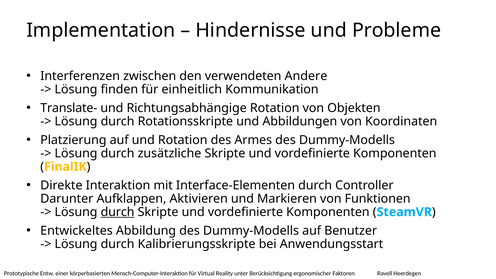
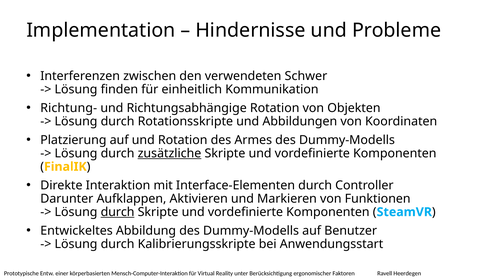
Andere: Andere -> Schwer (306, 76)
Translate-: Translate- -> Richtung- (69, 108)
zusätzliche underline: none -> present (169, 153)
